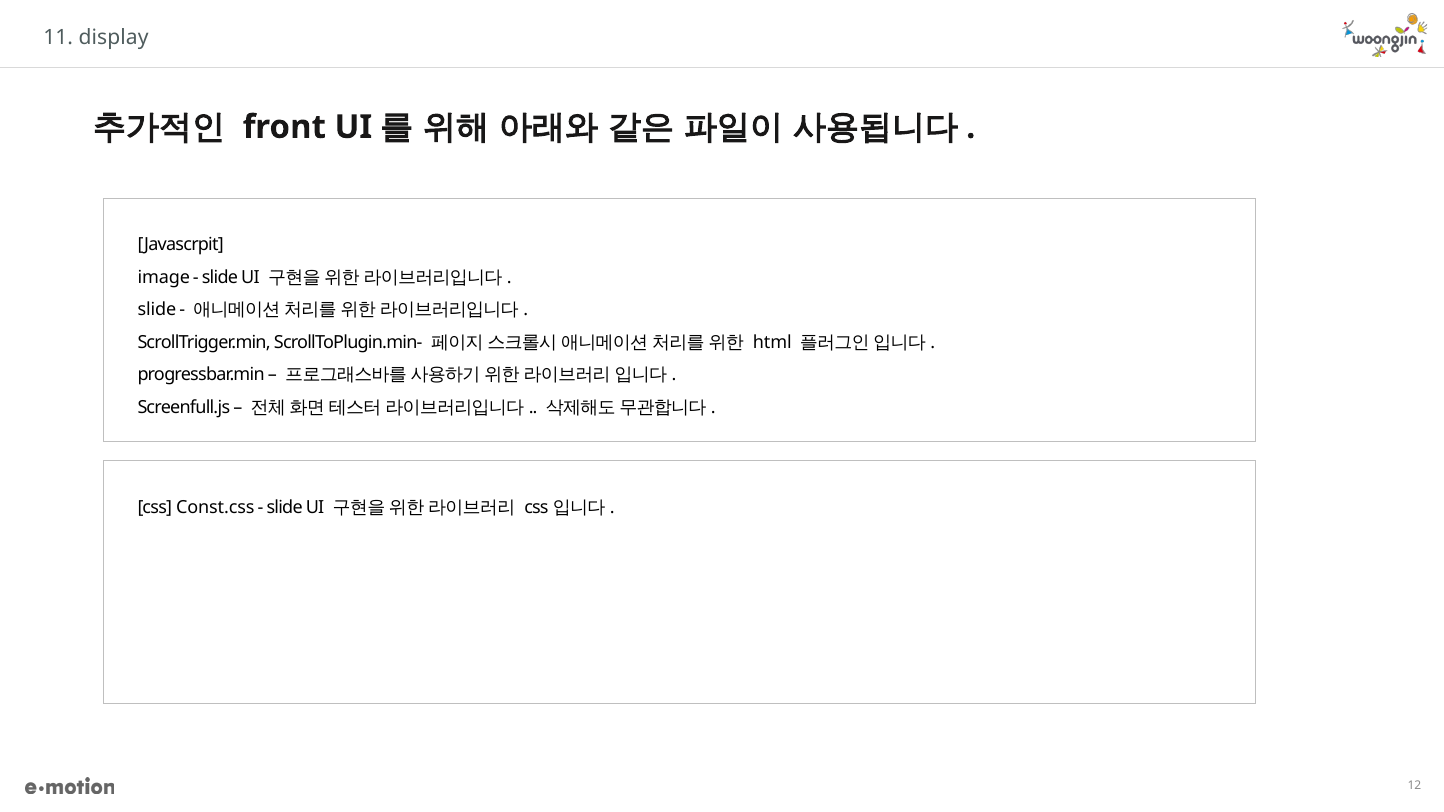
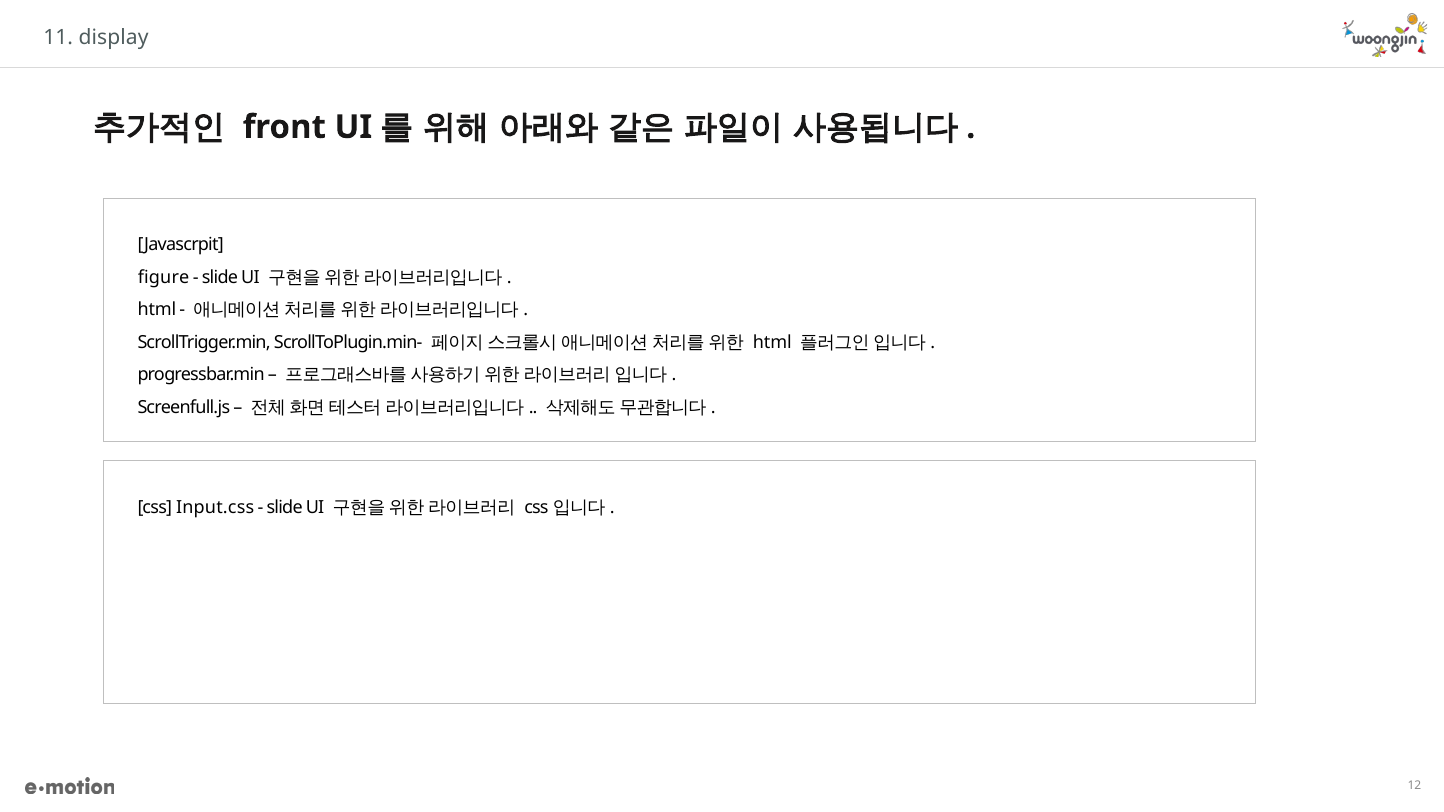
image: image -> figure (164, 278)
slide: slide -> html (157, 310)
Const.css: Const.css -> Input.css (215, 508)
